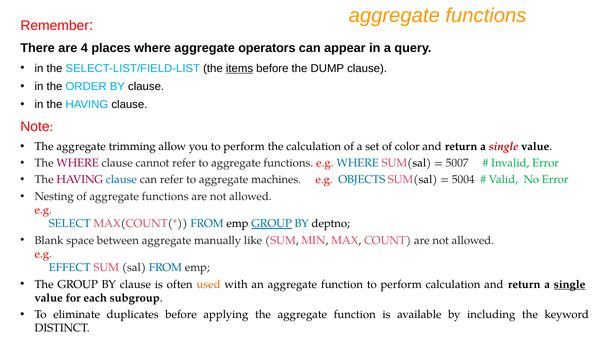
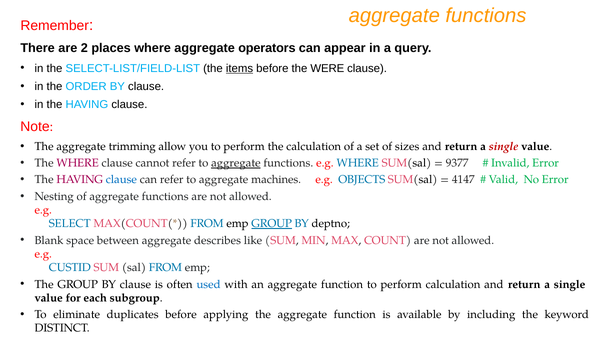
4: 4 -> 2 (84, 48)
DUMP: DUMP -> WERE (327, 68)
color: color -> sizes (407, 147)
aggregate underline: none -> present (236, 163)
5007: 5007 -> 9377 (457, 163)
5004: 5004 -> 4147 (463, 180)
manually: manually -> describes (218, 241)
EFFECT: EFFECT -> CUSTID (70, 268)
used colour: orange -> blue (209, 285)
single underline: present -> none (570, 285)
